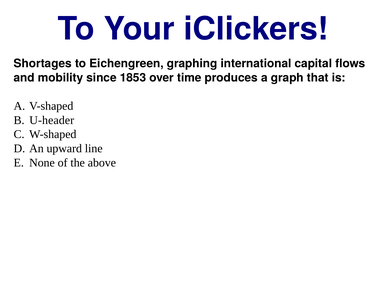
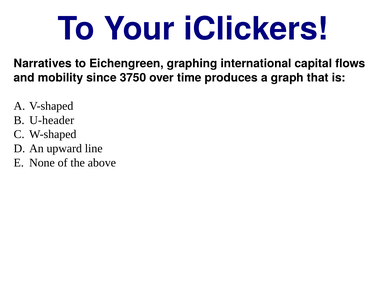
Shortages: Shortages -> Narratives (43, 63)
1853: 1853 -> 3750 (133, 78)
